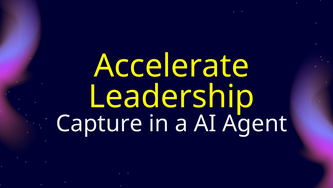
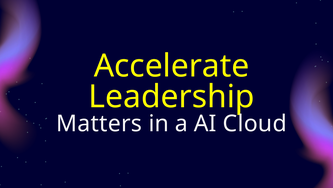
Capture: Capture -> Matters (99, 123)
Agent: Agent -> Cloud (255, 123)
